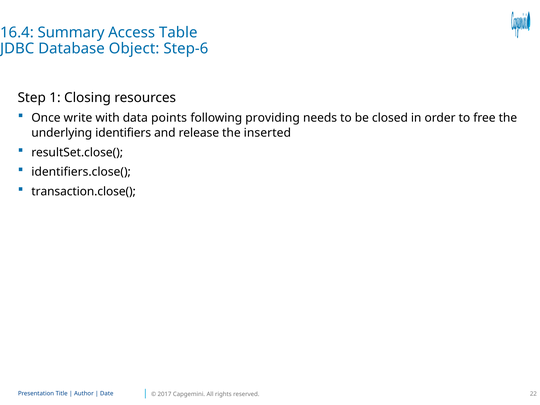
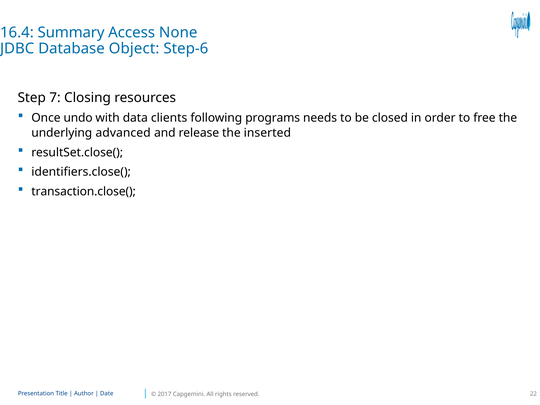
Table: Table -> None (178, 32)
1: 1 -> 7 (55, 98)
write: write -> undo (78, 118)
points: points -> clients (169, 118)
providing: providing -> programs (273, 118)
identifiers: identifiers -> advanced (123, 133)
